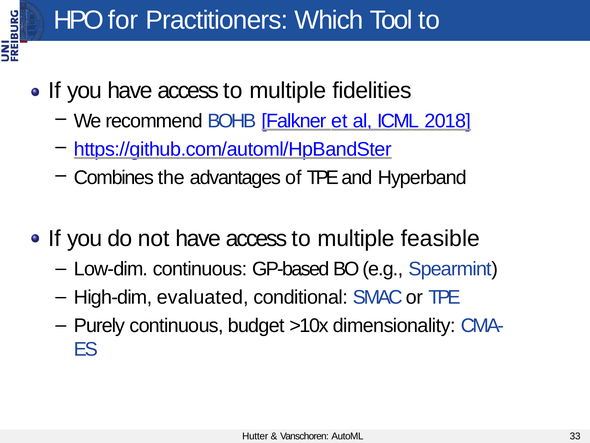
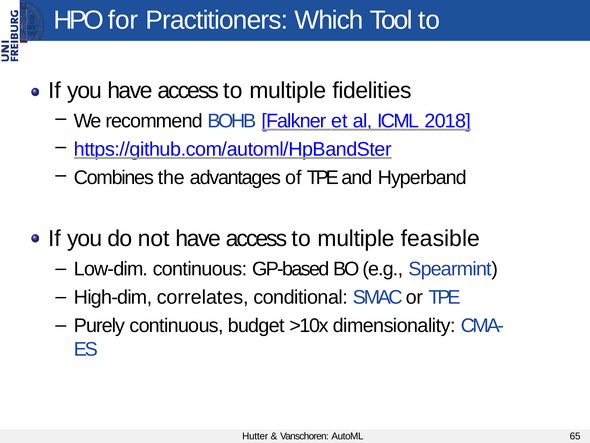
evaluated: evaluated -> correlates (203, 297)
33: 33 -> 65 (575, 436)
